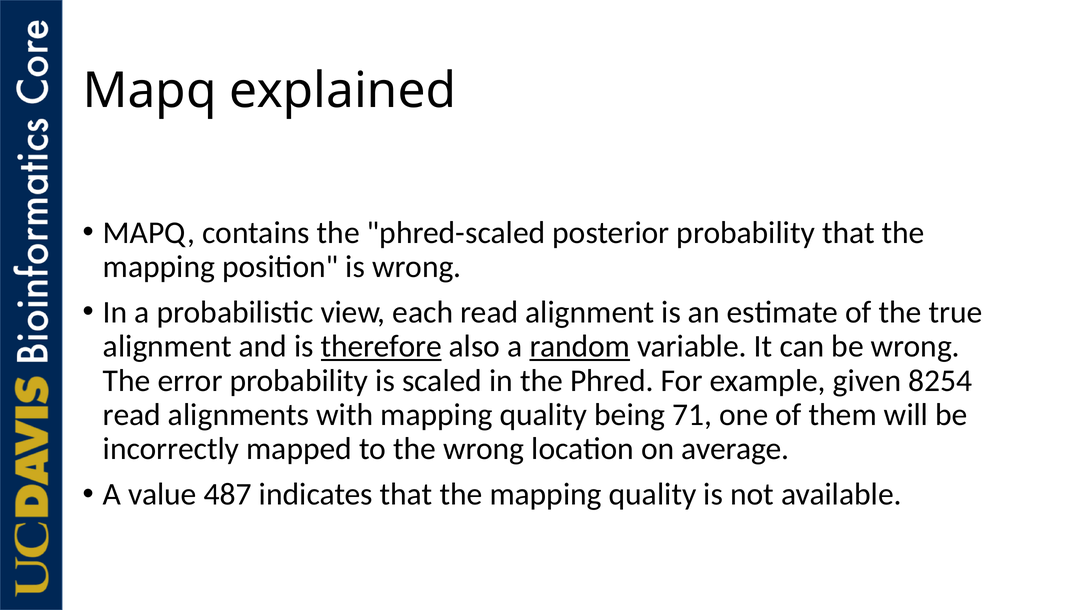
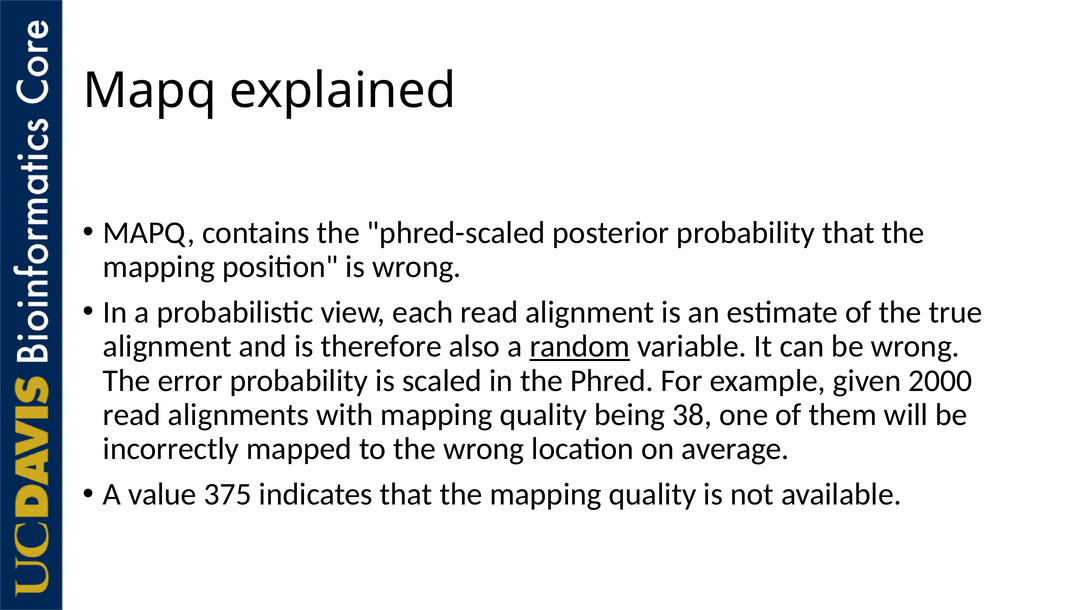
therefore underline: present -> none (381, 346)
8254: 8254 -> 2000 (940, 380)
71: 71 -> 38 (692, 415)
487: 487 -> 375 (228, 494)
